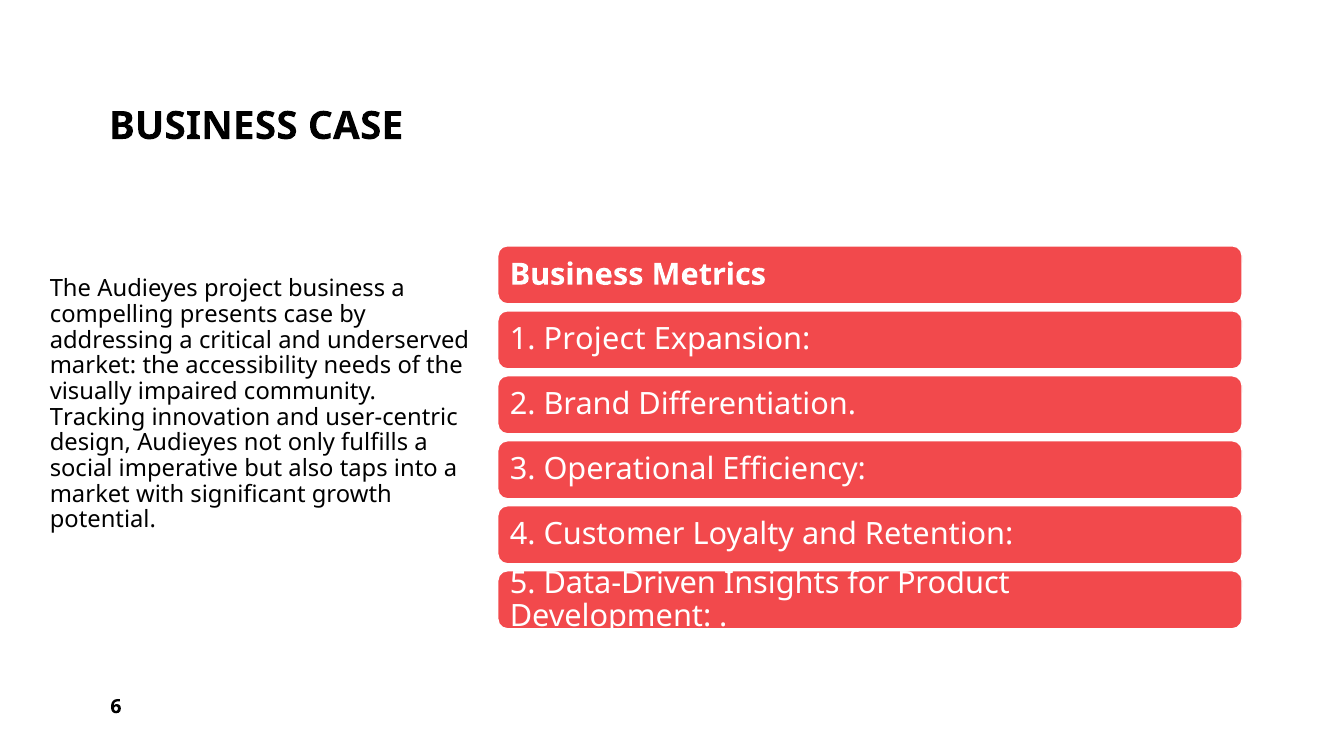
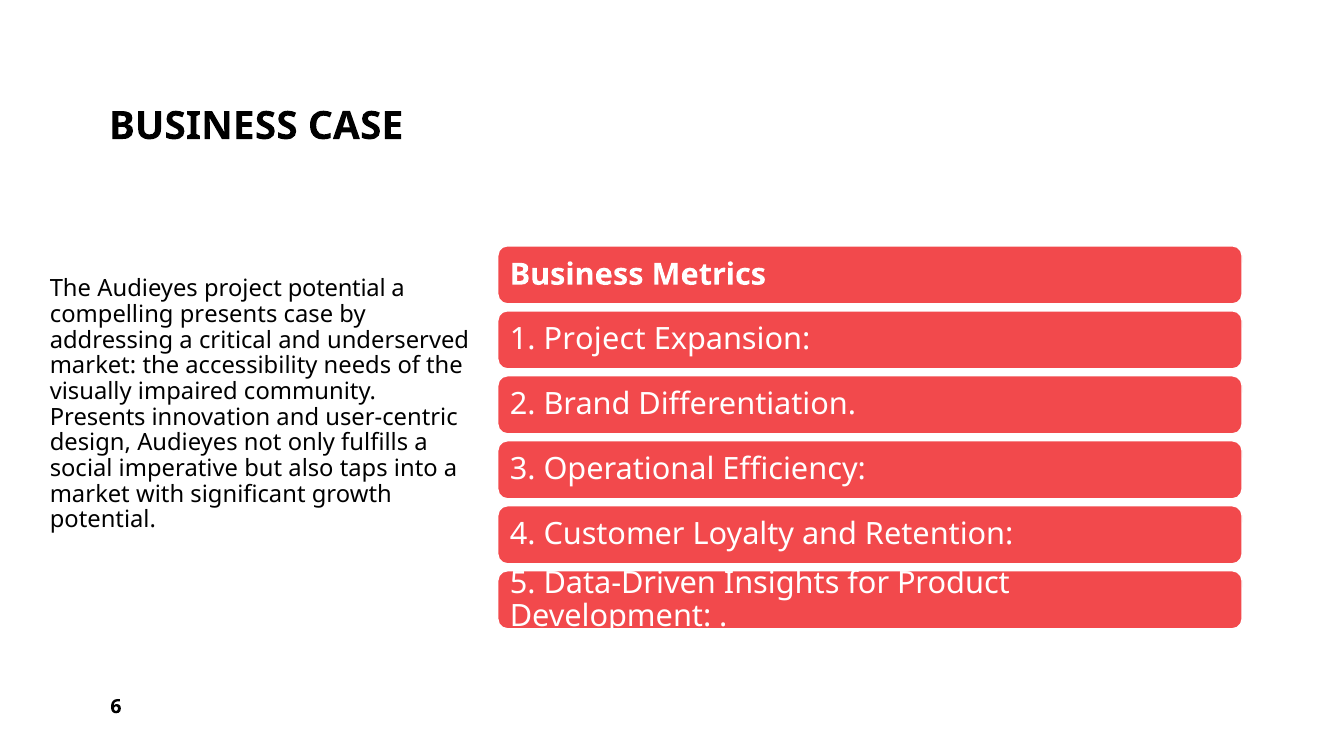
project business: business -> potential (337, 289)
Tracking: Tracking -> Presents (98, 418)
